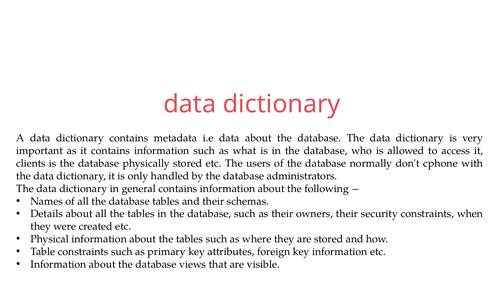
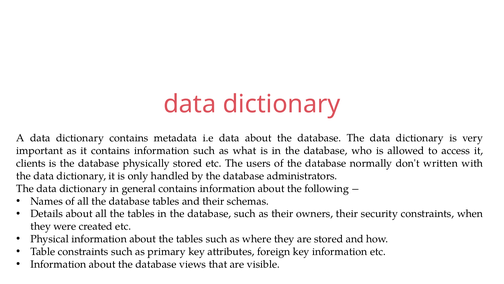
cphone: cphone -> written (441, 163)
